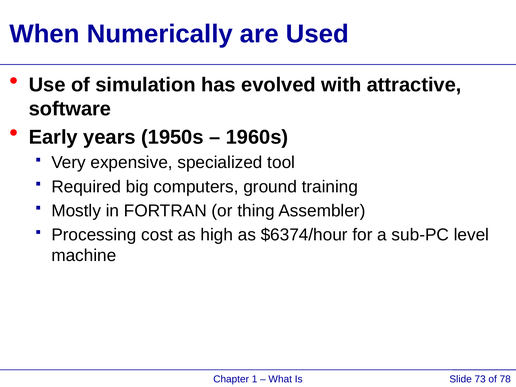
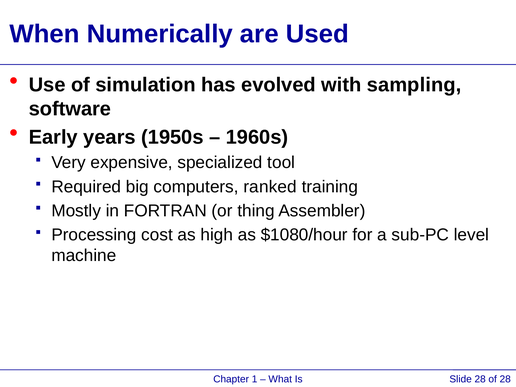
attractive: attractive -> sampling (414, 85)
ground: ground -> ranked (270, 187)
$6374/hour: $6374/hour -> $1080/hour (304, 235)
Slide 73: 73 -> 28 (480, 379)
of 78: 78 -> 28 (505, 379)
